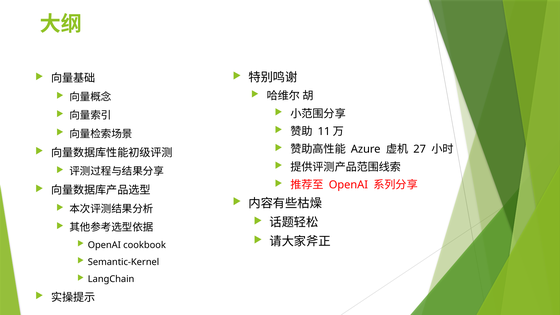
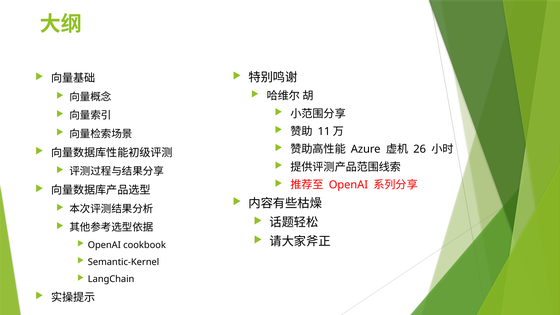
27: 27 -> 26 (420, 149)
